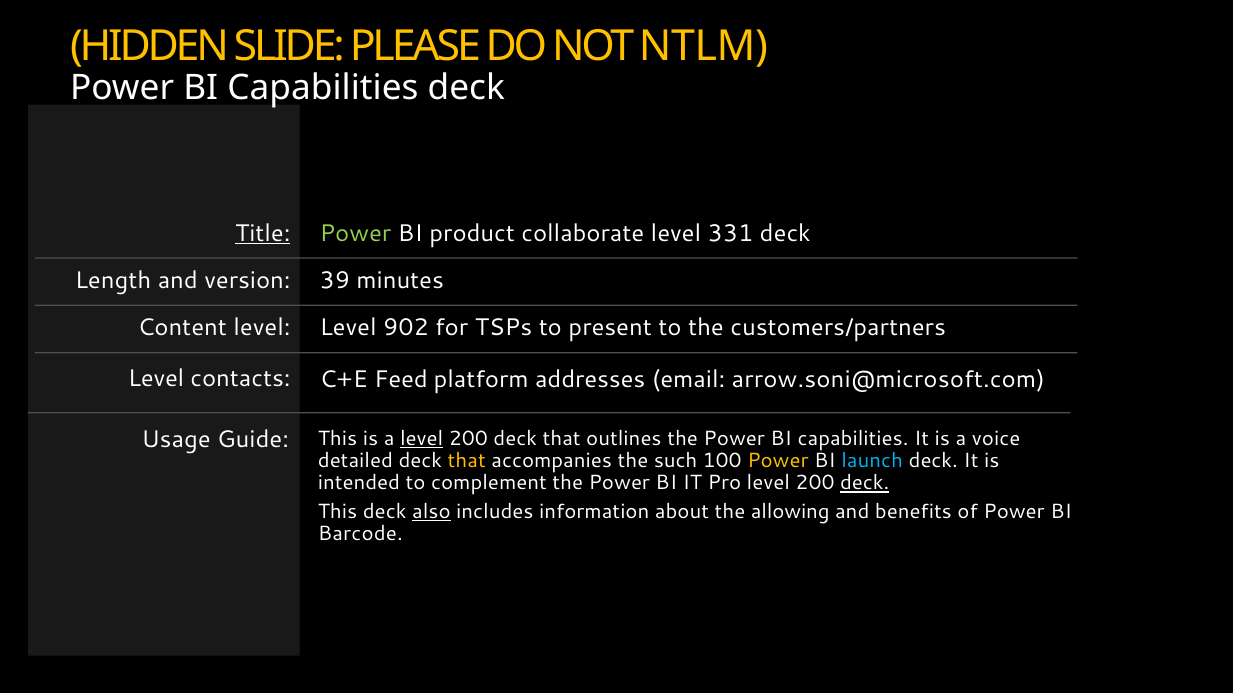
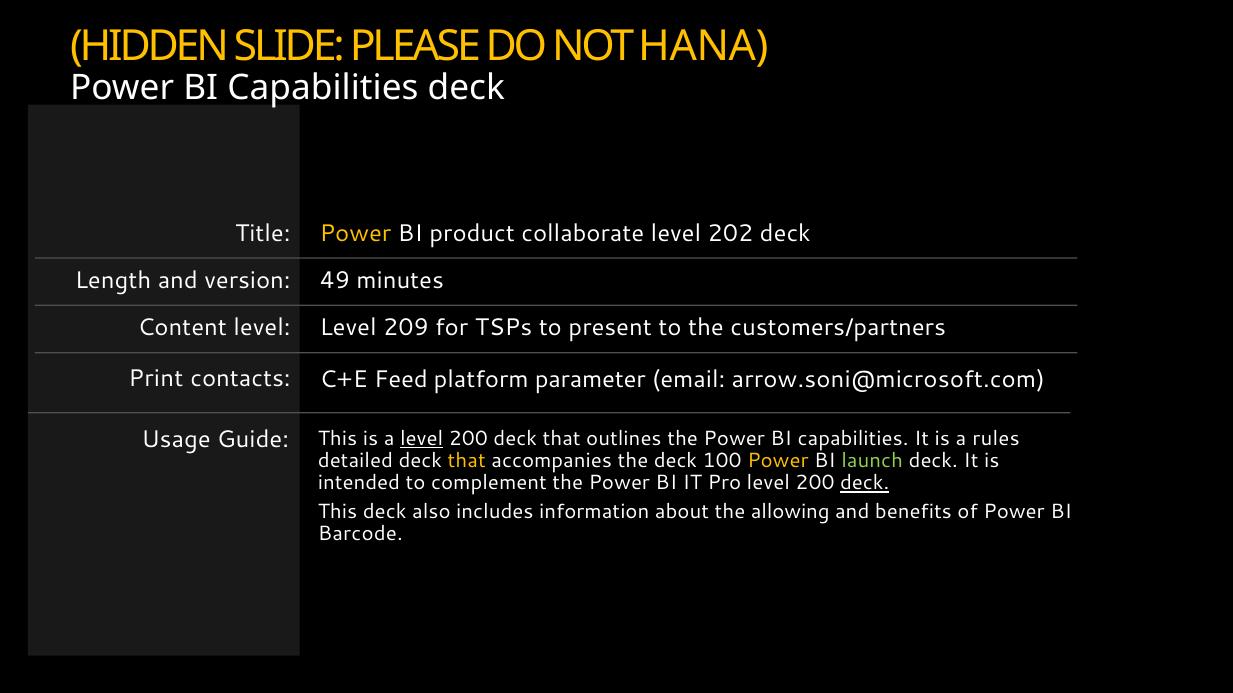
NTLM: NTLM -> HANA (703, 46)
Title underline: present -> none (263, 233)
Power colour: light green -> yellow (355, 233)
331: 331 -> 202 (731, 233)
39: 39 -> 49 (335, 281)
902: 902 -> 209 (406, 328)
Level: Level -> Print (156, 379)
addresses: addresses -> parameter (590, 380)
voice: voice -> rules (996, 439)
the such: such -> deck (676, 461)
launch colour: light blue -> light green (872, 461)
also underline: present -> none (431, 512)
